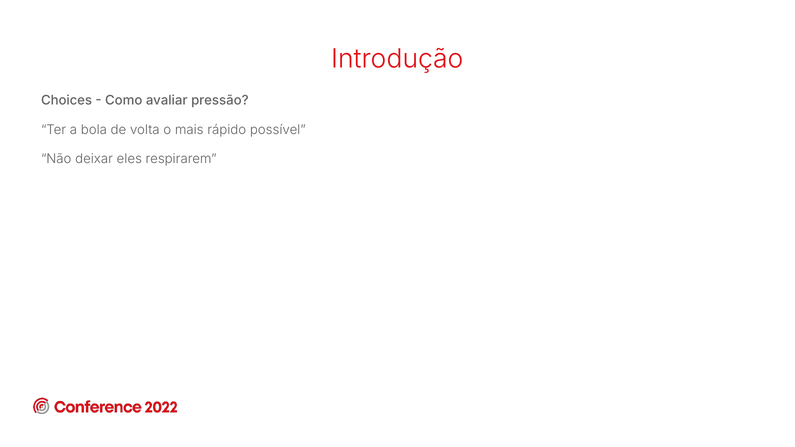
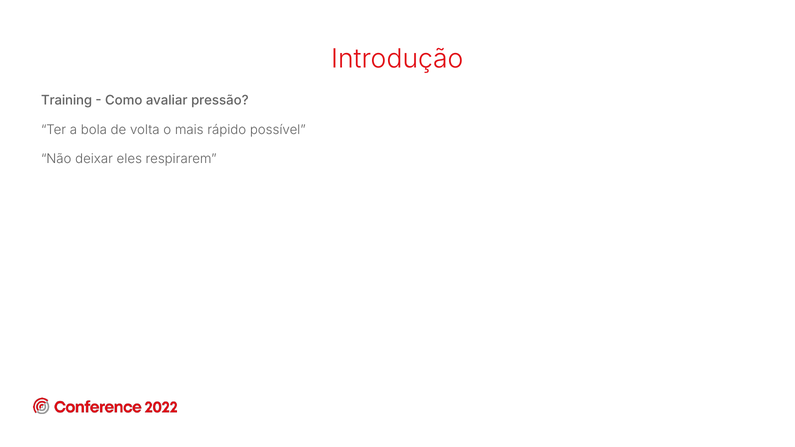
Choices: Choices -> Training (67, 100)
